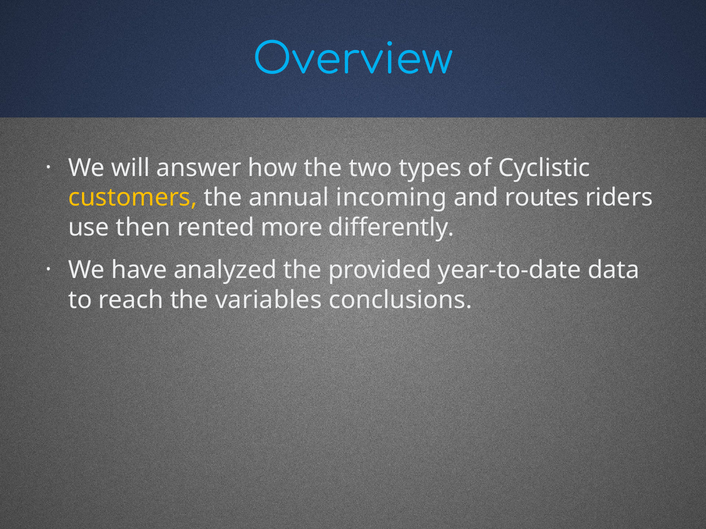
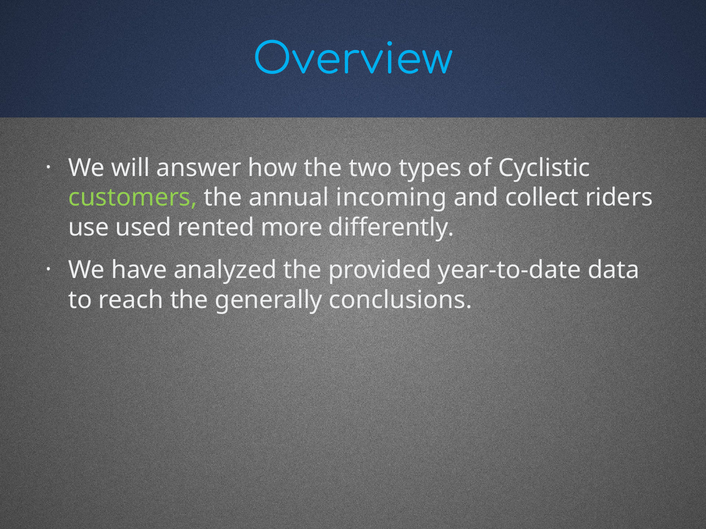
customers colour: yellow -> light green (133, 198)
routes: routes -> collect (542, 198)
then: then -> used (143, 228)
variables: variables -> generally (269, 300)
